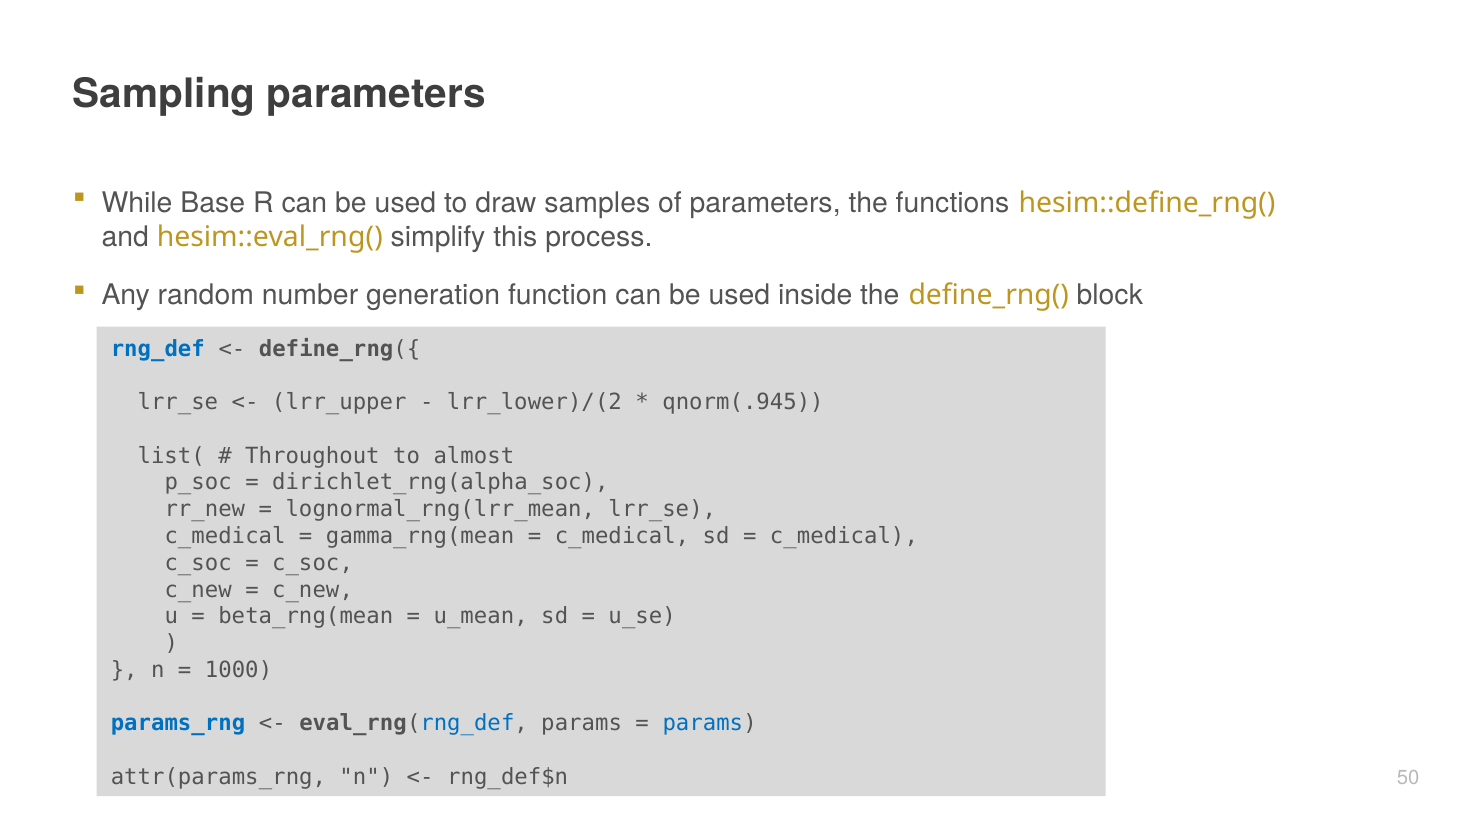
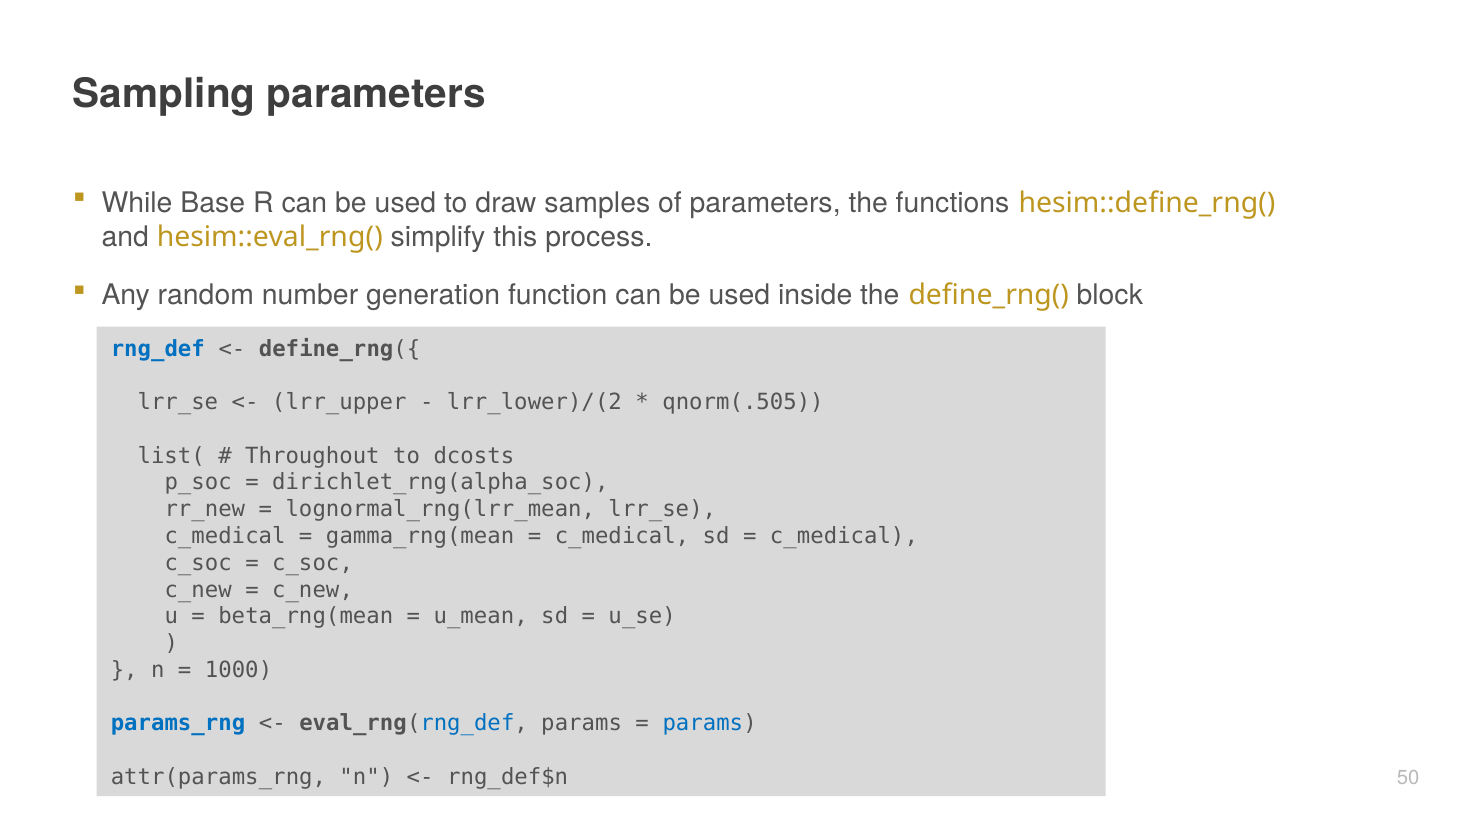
qnorm(.945: qnorm(.945 -> qnorm(.505 (743, 402)
almost: almost -> dcosts (474, 456)
